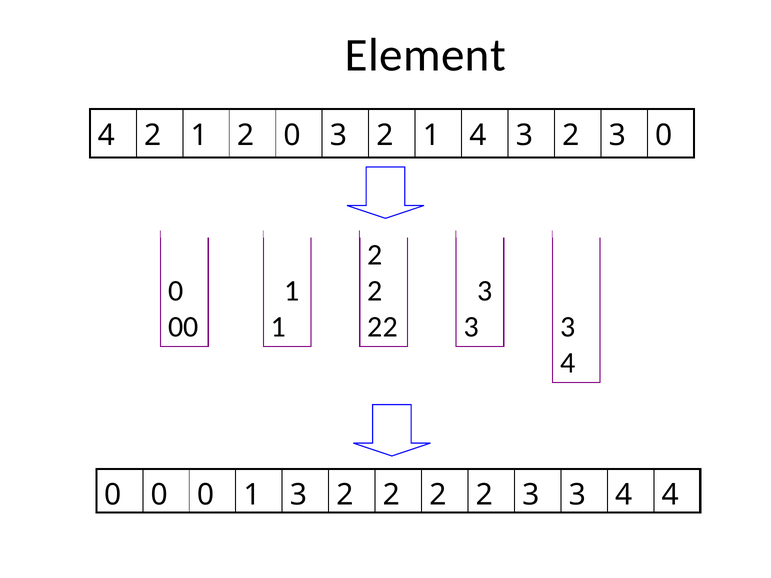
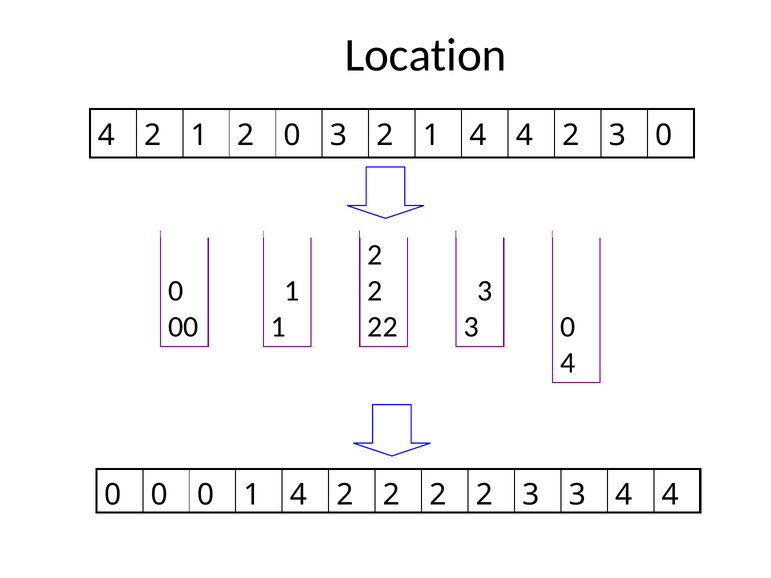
Element: Element -> Location (426, 55)
1 4 3: 3 -> 4 (524, 135)
3: 3 -> 0 (568, 327)
0 1 3: 3 -> 4 (298, 495)
